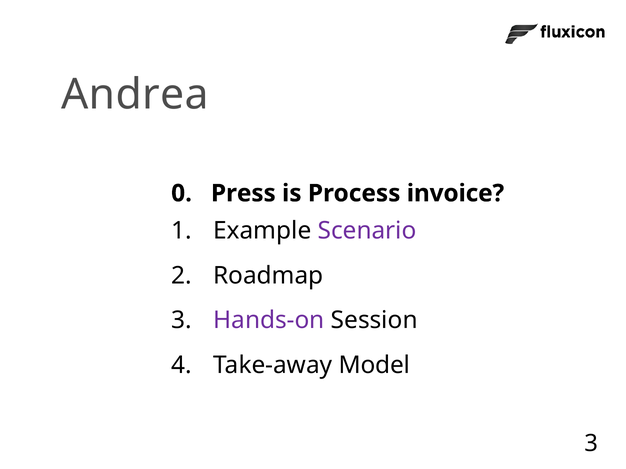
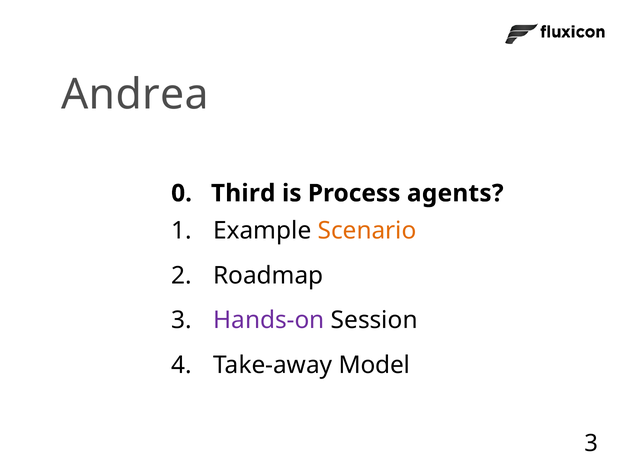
Press: Press -> Third (243, 194)
invoice: invoice -> agents (455, 194)
Scenario colour: purple -> orange (367, 231)
